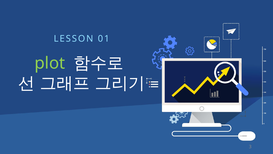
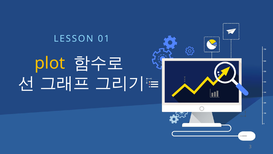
plot colour: light green -> yellow (50, 63)
